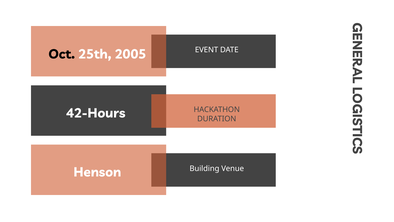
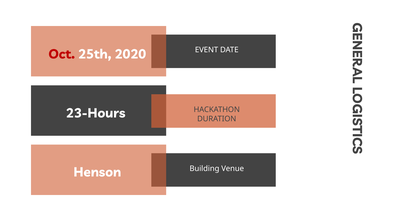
Oct colour: black -> red (62, 54)
2005: 2005 -> 2020 (131, 54)
42-Hours: 42-Hours -> 23-Hours (96, 113)
